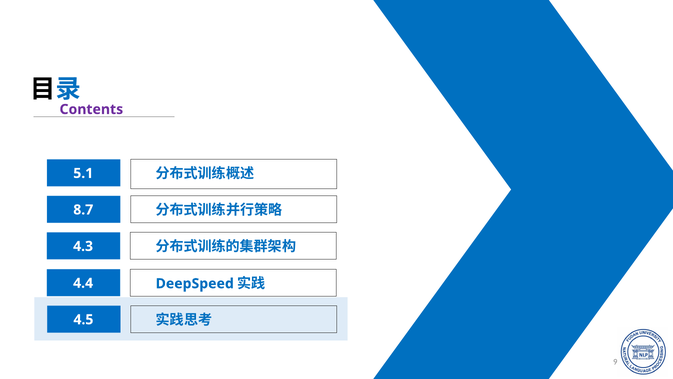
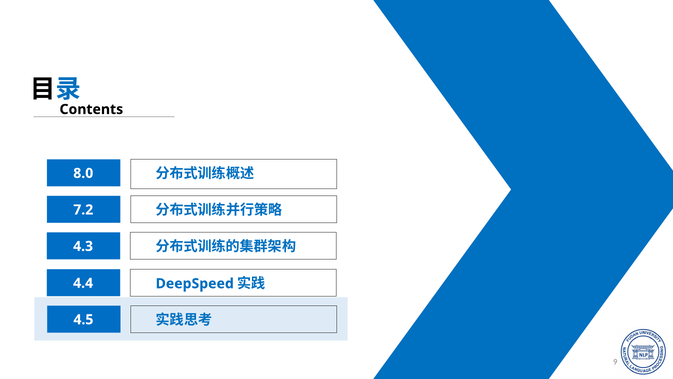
Contents colour: purple -> black (91, 109)
5.1: 5.1 -> 8.0 (83, 173)
8.7: 8.7 -> 7.2 (83, 210)
